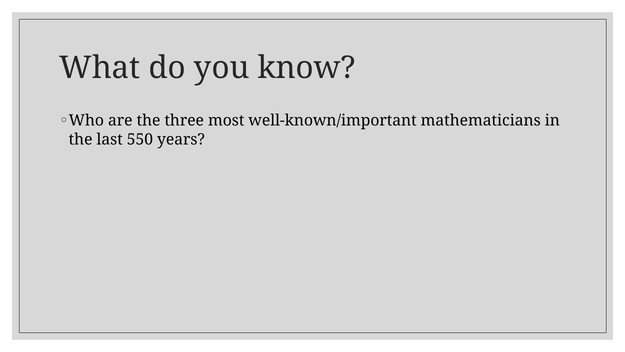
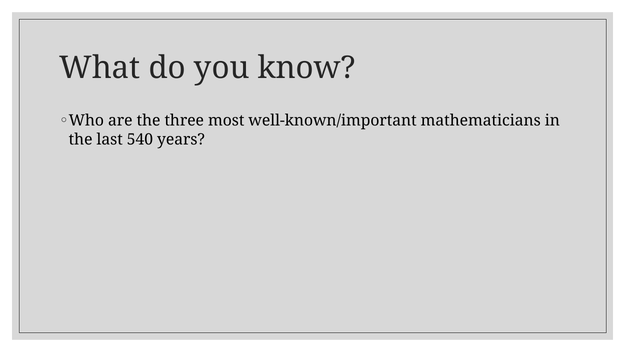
550: 550 -> 540 (140, 139)
